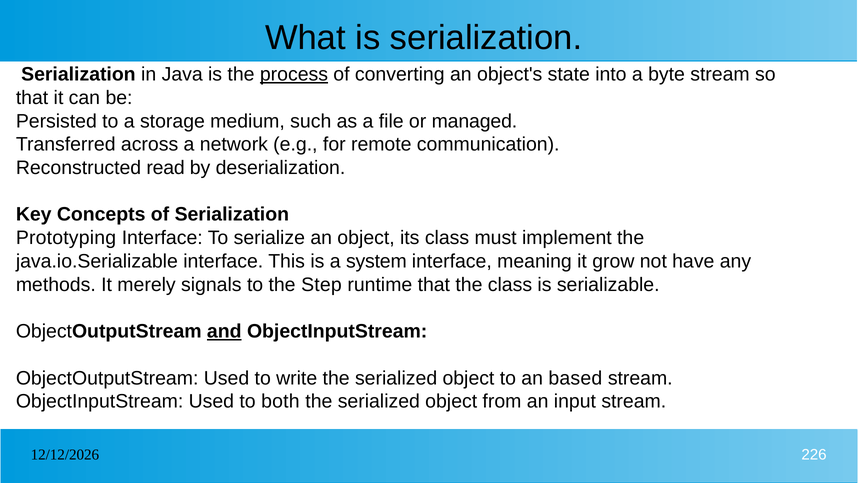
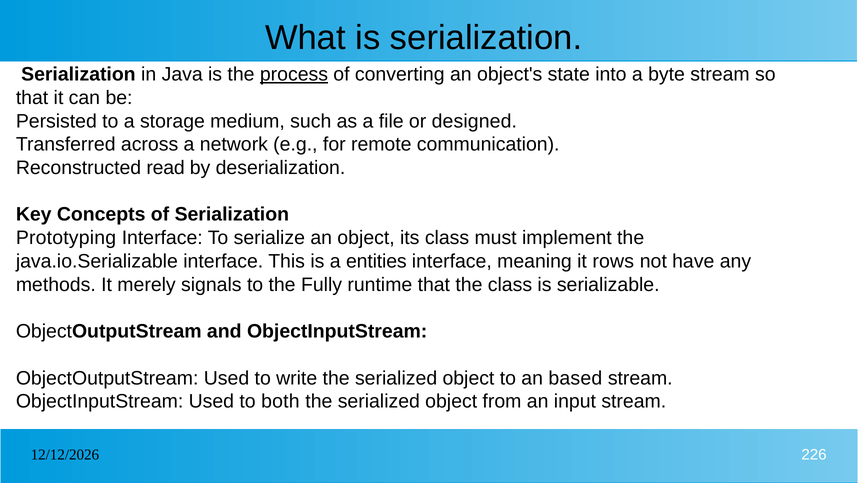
managed: managed -> designed (474, 121)
system: system -> entities (376, 261)
grow: grow -> rows (613, 261)
Step: Step -> Fully (322, 284)
and underline: present -> none (224, 331)
